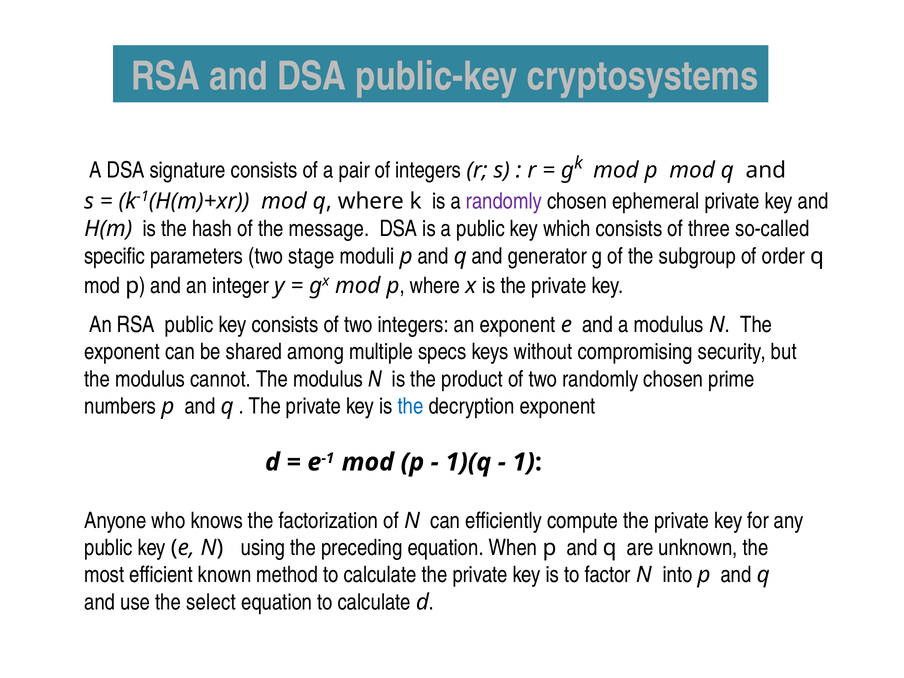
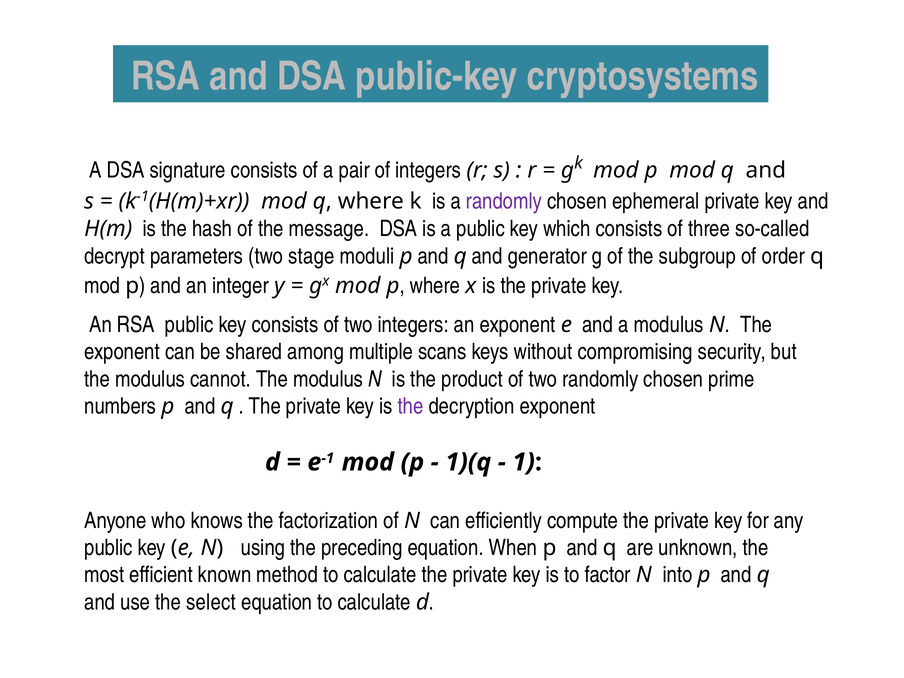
specific: specific -> decrypt (115, 256)
specs: specs -> scans (442, 352)
the colour: blue -> purple (411, 406)
